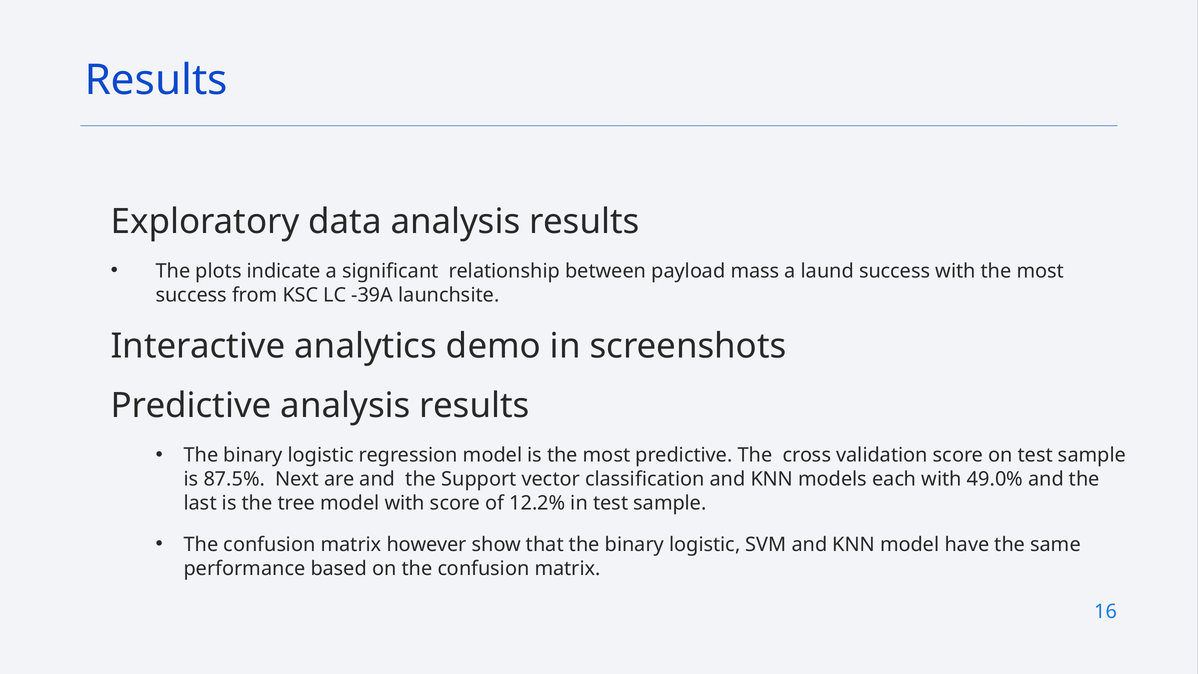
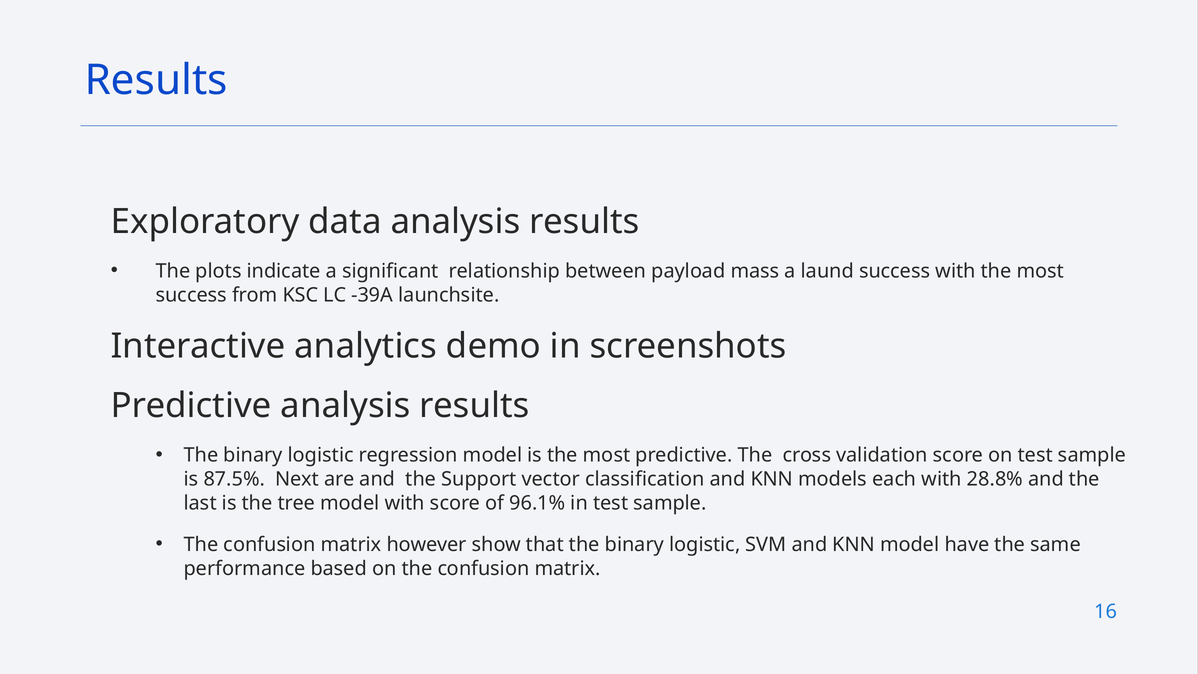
49.0%: 49.0% -> 28.8% (995, 479)
12.2%: 12.2% -> 96.1% (537, 503)
